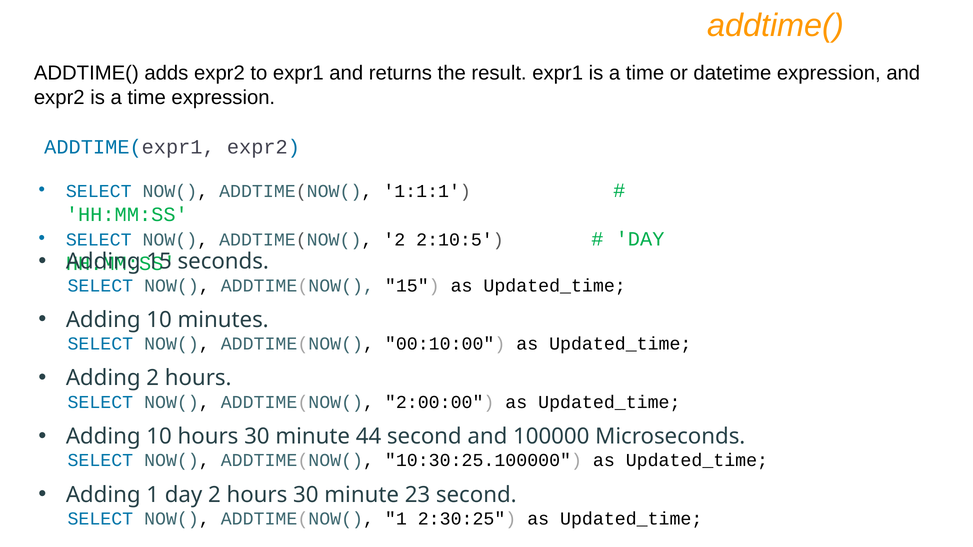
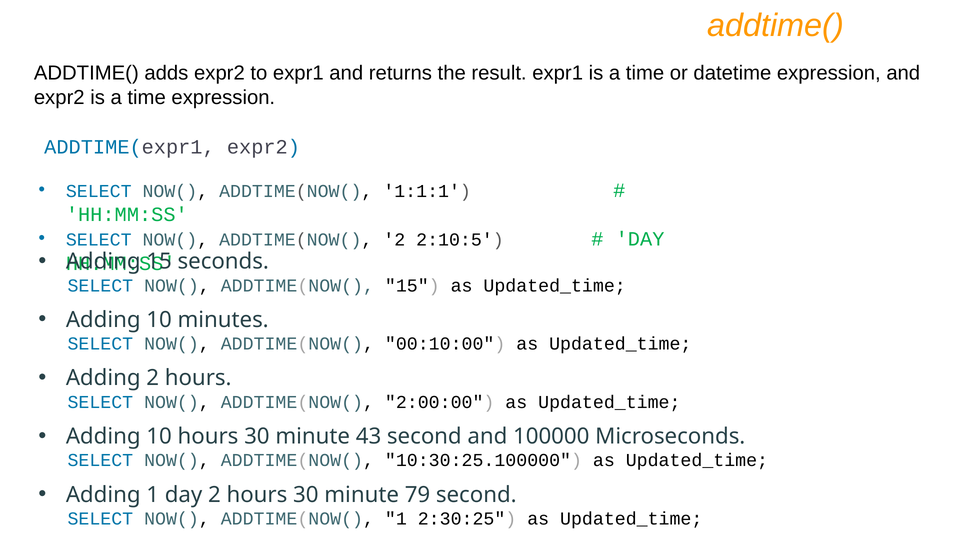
44: 44 -> 43 (369, 437)
23: 23 -> 79 (418, 495)
